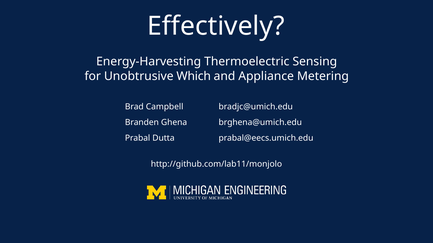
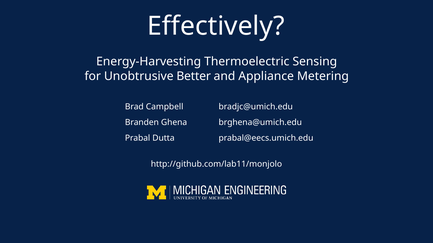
Which: Which -> Better (194, 76)
